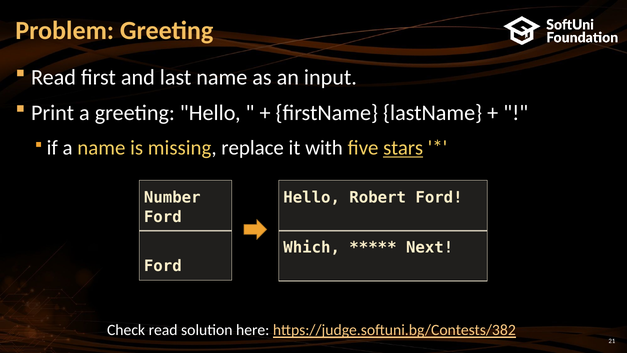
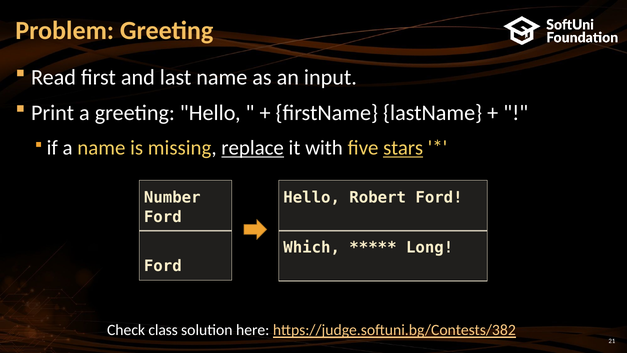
replace underline: none -> present (253, 148)
Next: Next -> Long (430, 247)
Check read: read -> class (163, 330)
